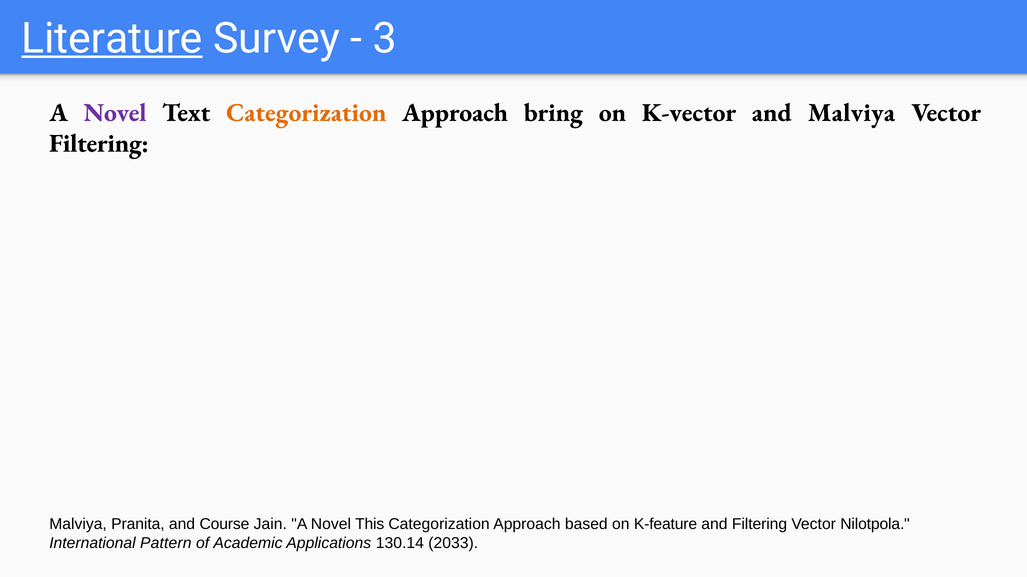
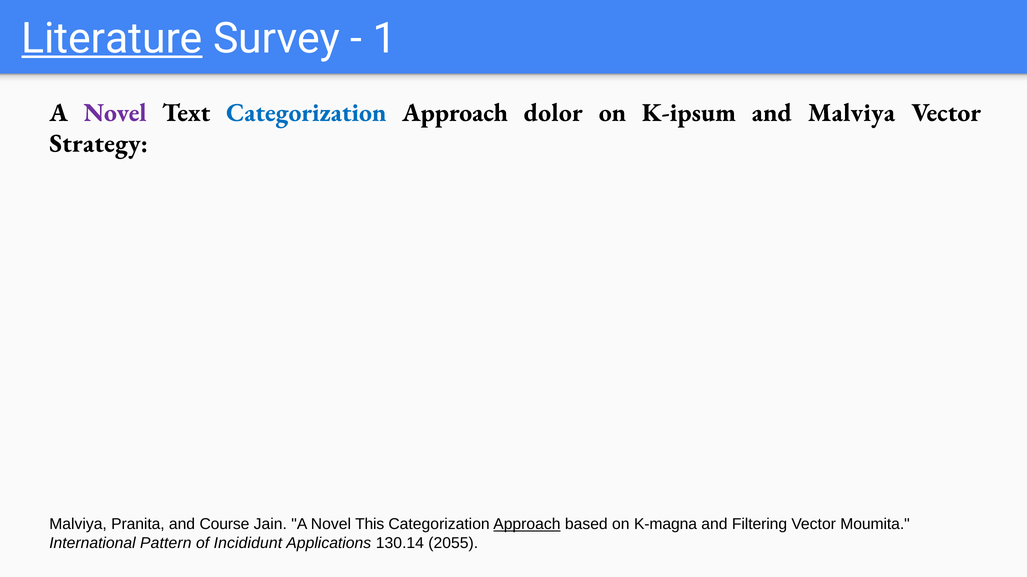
3: 3 -> 1 (385, 39)
Categorization colour: orange -> blue (306, 113)
bring: bring -> dolor (553, 113)
K-vector: K-vector -> K-ipsum (689, 113)
Filtering: Filtering -> Strategy (99, 143)
Approach underline: none -> present (527, 525)
K-feature: K-feature -> K-magna (666, 525)
Nilotpola: Nilotpola -> Moumita (875, 525)
Academic: Academic -> Incididunt (248, 544)
2033: 2033 -> 2055 (453, 544)
